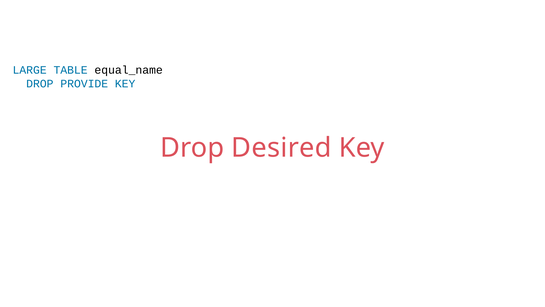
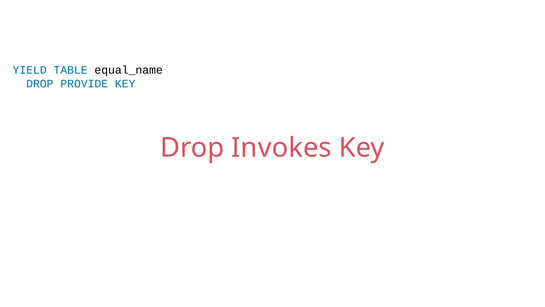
LARGE: LARGE -> YIELD (30, 70)
Desired: Desired -> Invokes (281, 148)
